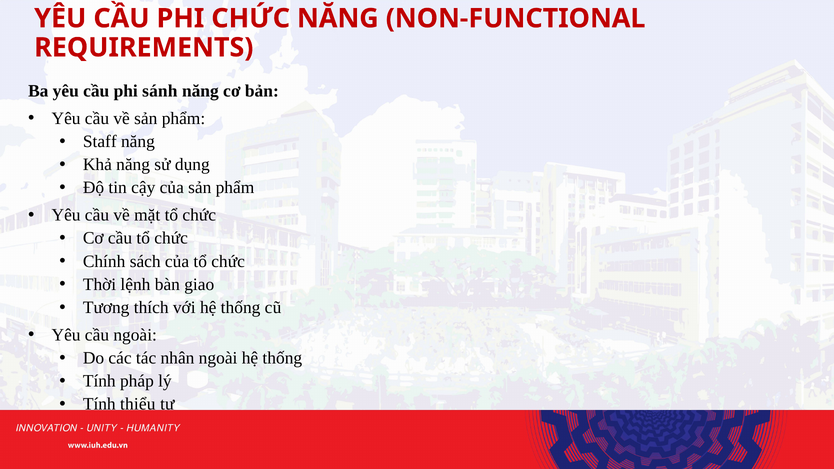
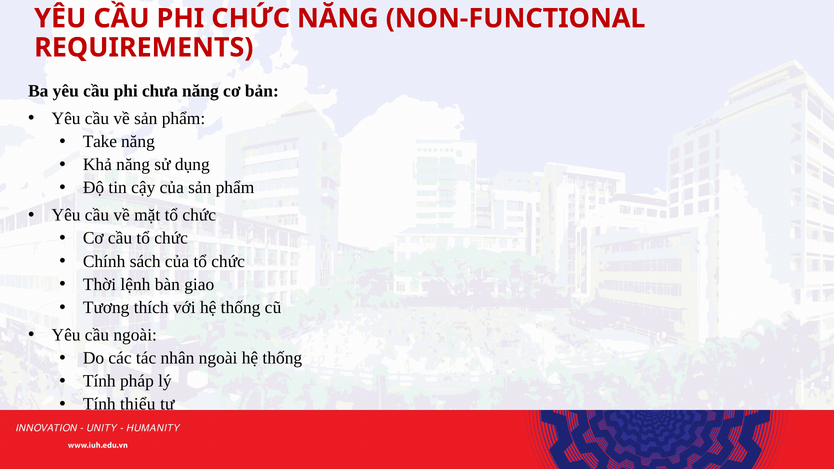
sánh: sánh -> chưa (160, 91)
Staff: Staff -> Take (100, 142)
